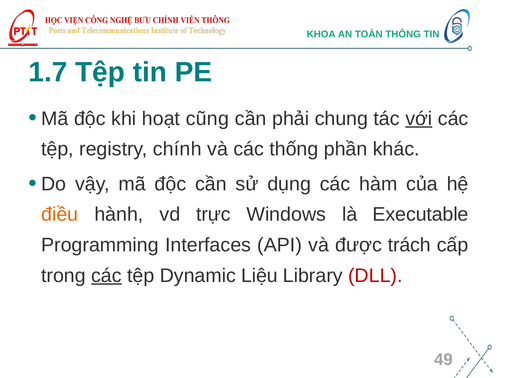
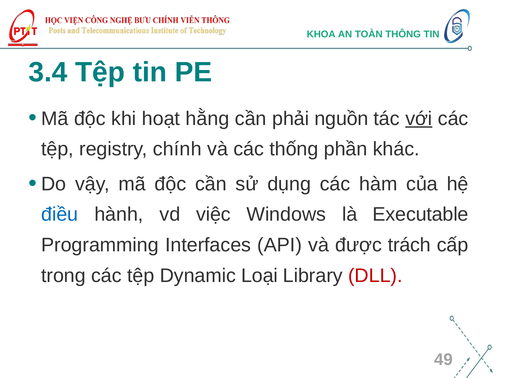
1.7: 1.7 -> 3.4 (48, 73)
cũng: cũng -> hằng (207, 119)
chung: chung -> nguồn (342, 119)
điều colour: orange -> blue (60, 215)
trực: trực -> việc (213, 215)
các underline: present -> none (106, 276)
Liệu: Liệu -> Loại (260, 276)
